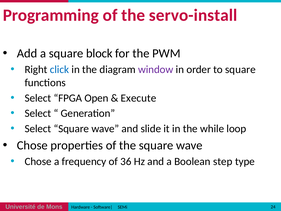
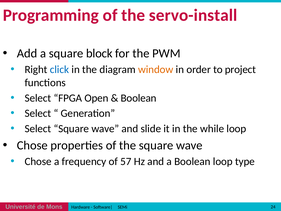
window colour: purple -> orange (156, 69)
to square: square -> project (240, 69)
Execute: Execute -> Boolean (139, 98)
36: 36 -> 57 (126, 161)
Boolean step: step -> loop (223, 161)
